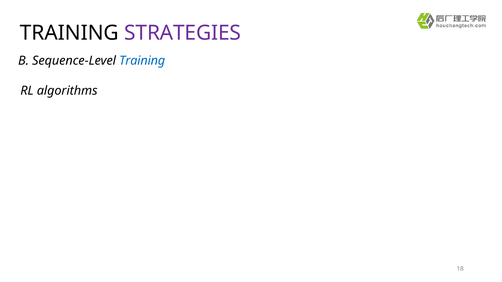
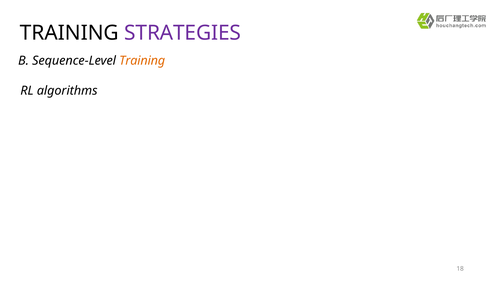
Training colour: blue -> orange (142, 61)
